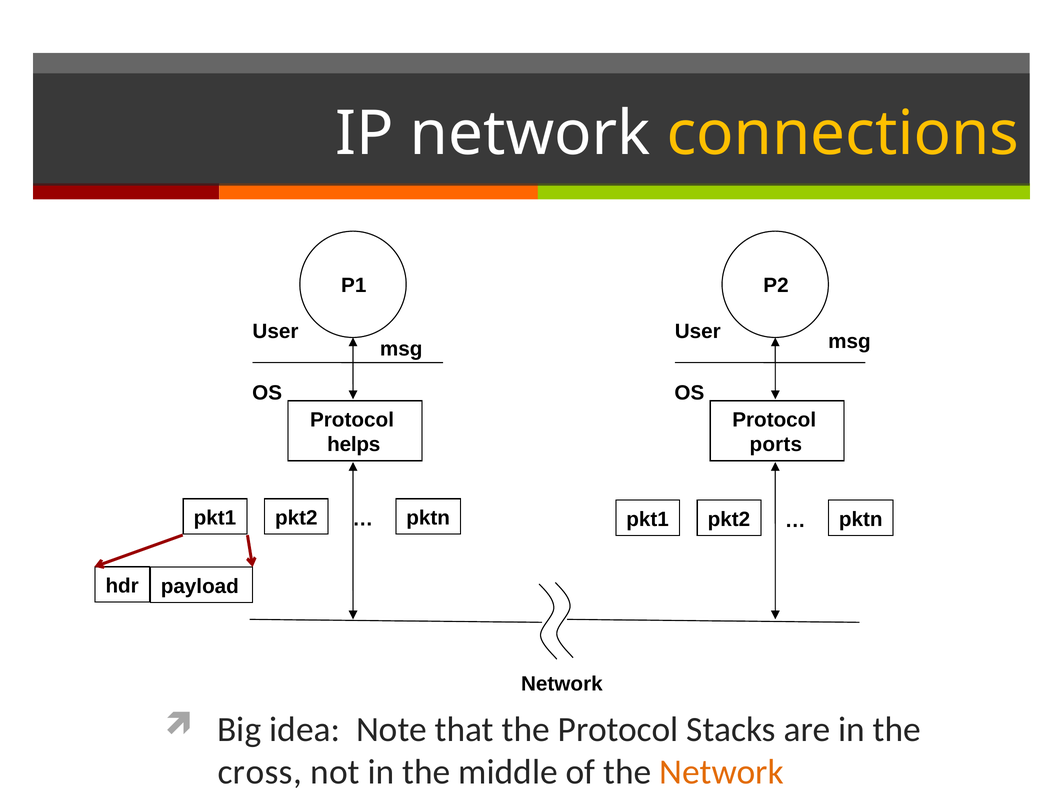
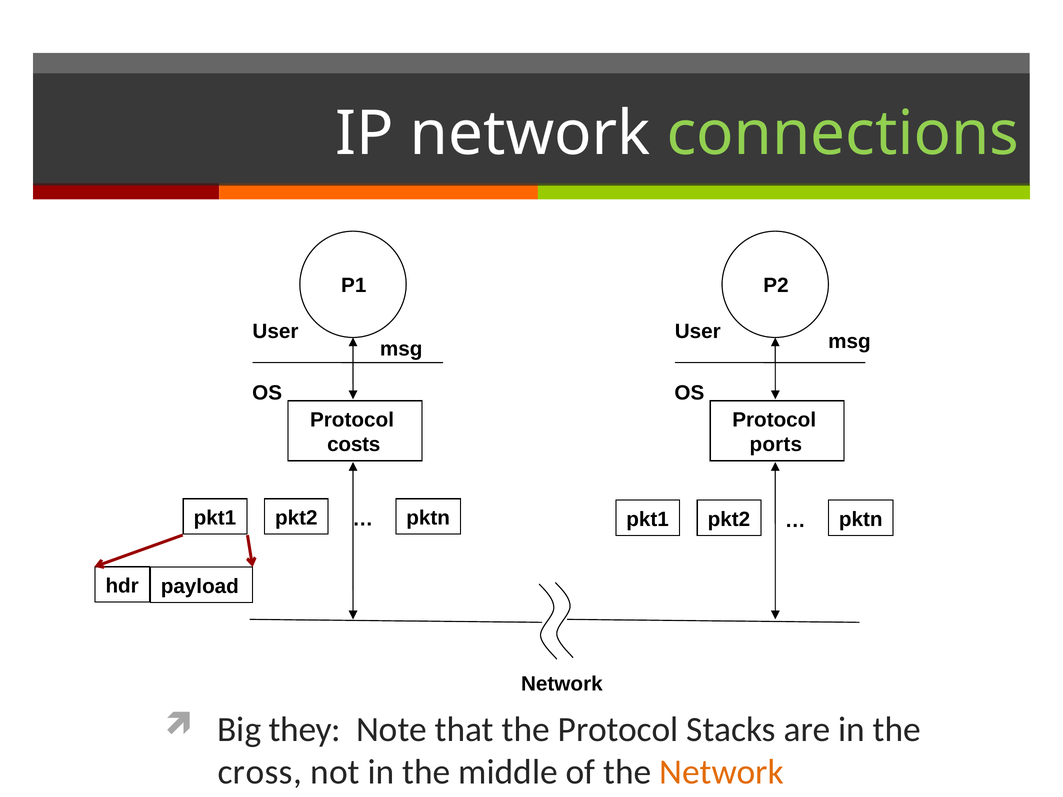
connections colour: yellow -> light green (843, 134)
helps: helps -> costs (354, 445)
idea: idea -> they (305, 730)
